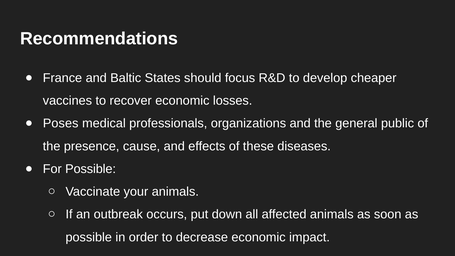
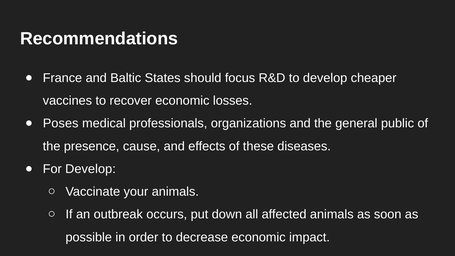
For Possible: Possible -> Develop (90, 169)
